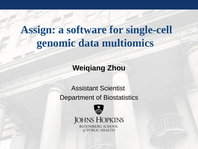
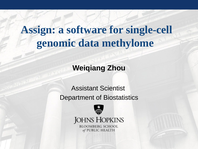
multiomics: multiomics -> methylome (128, 43)
